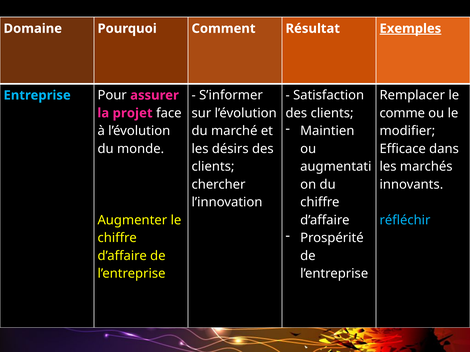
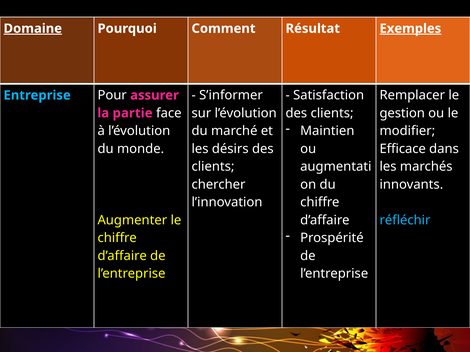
Domaine underline: none -> present (33, 29)
comme: comme -> gestion (402, 113)
projet: projet -> partie (133, 113)
